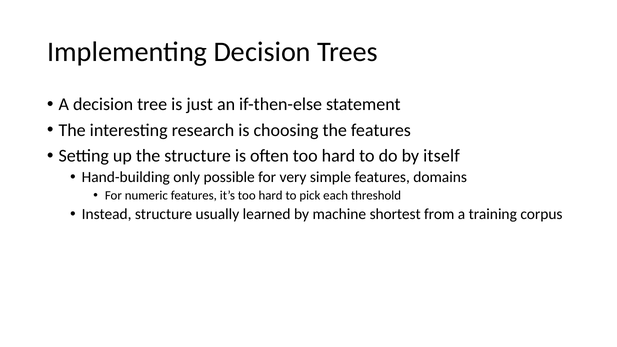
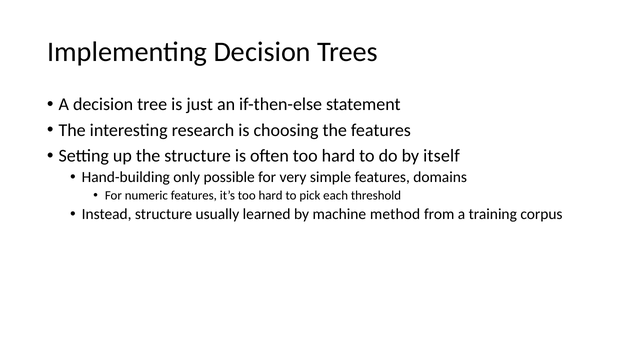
shortest: shortest -> method (395, 214)
